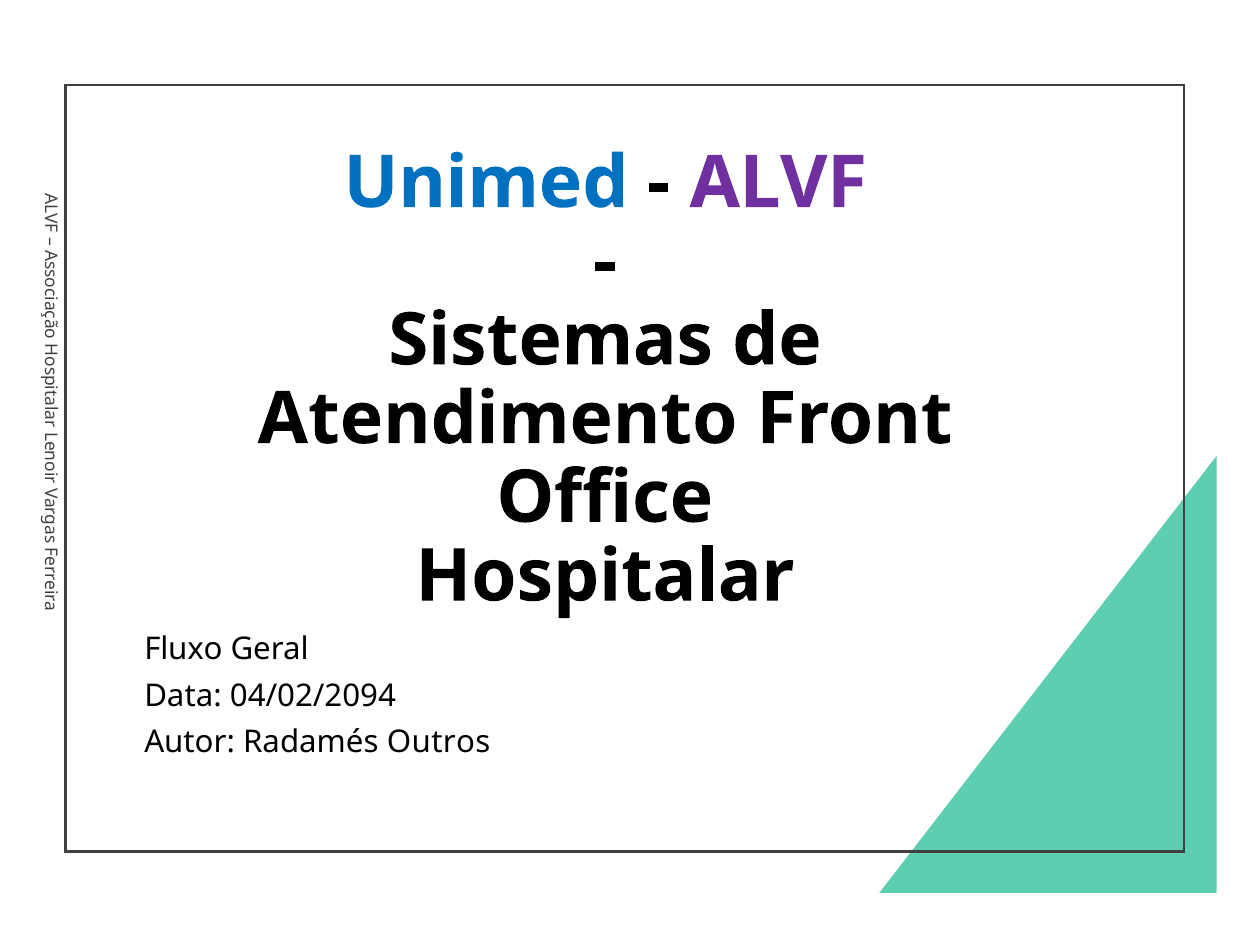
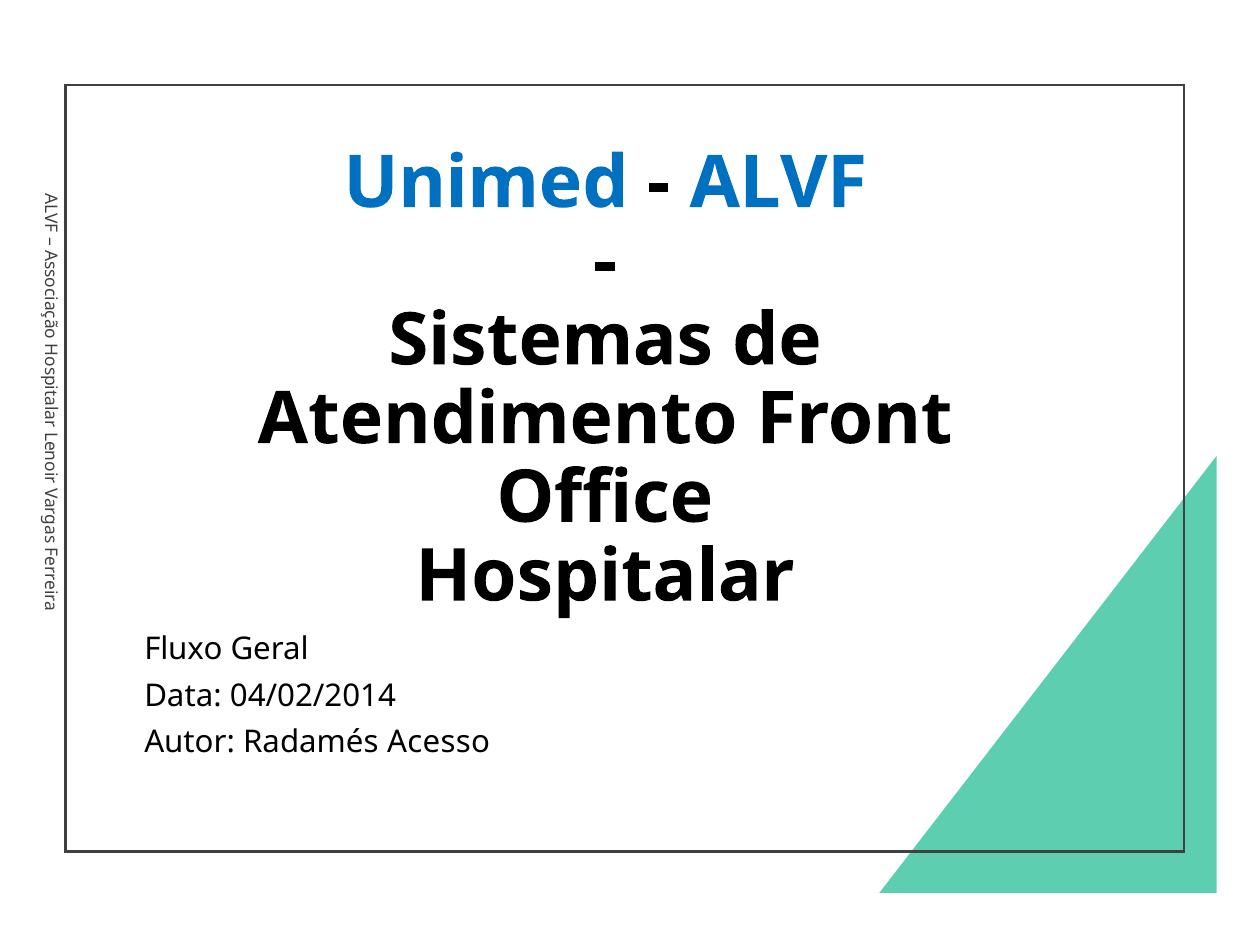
ALVF colour: purple -> blue (778, 183)
04/02/2094: 04/02/2094 -> 04/02/2014 (313, 696)
Outros: Outros -> Acesso (439, 743)
